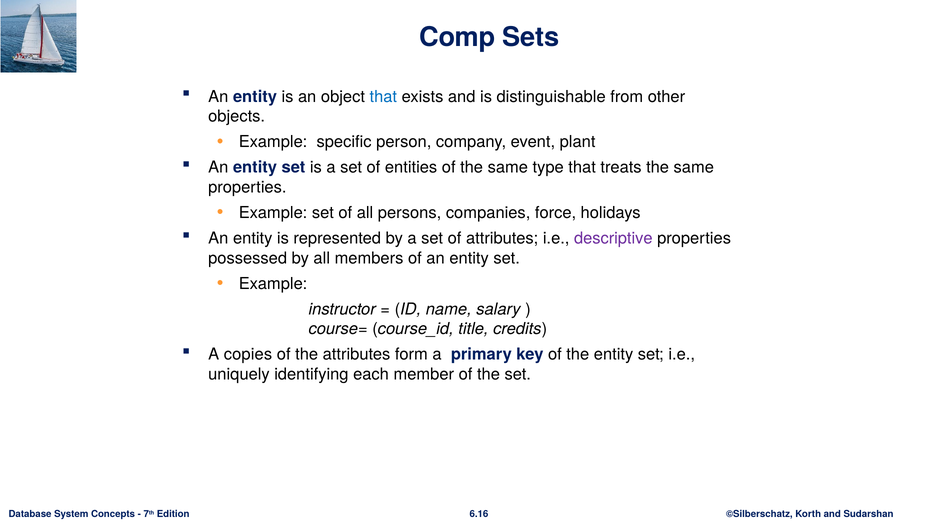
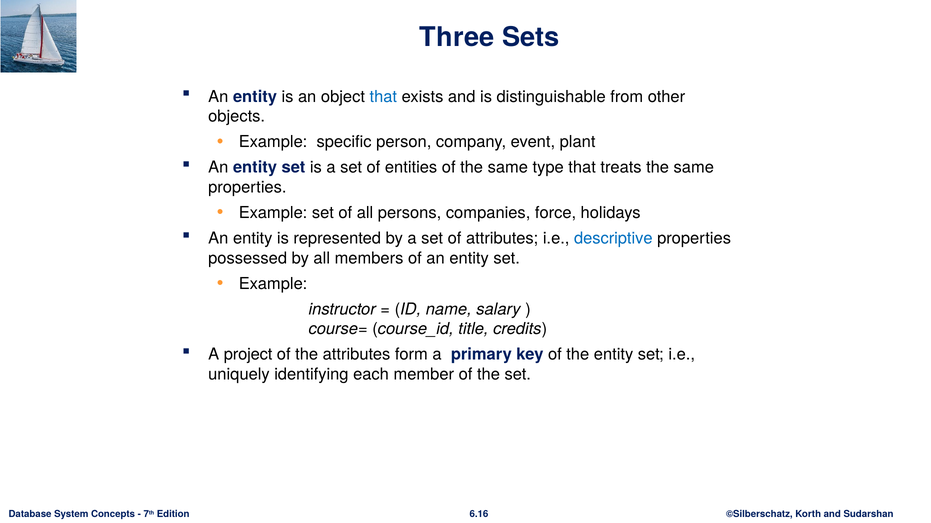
Comp: Comp -> Three (457, 38)
descriptive colour: purple -> blue (613, 239)
copies: copies -> project (248, 355)
